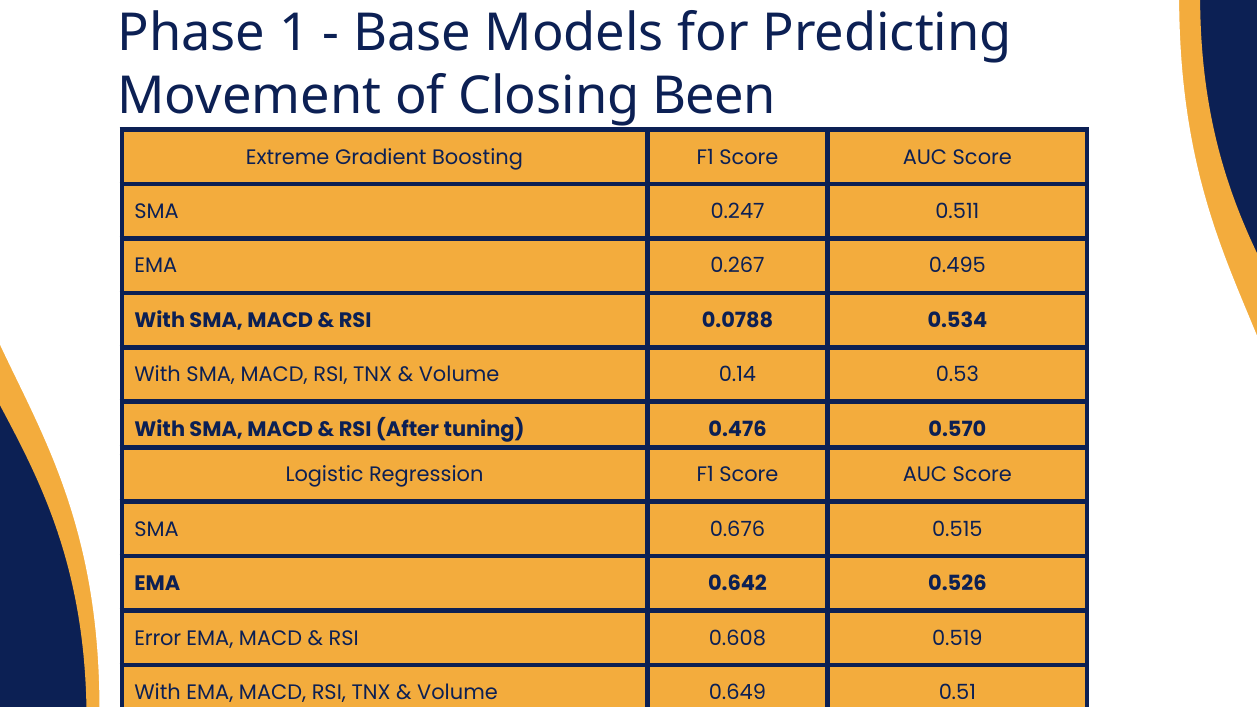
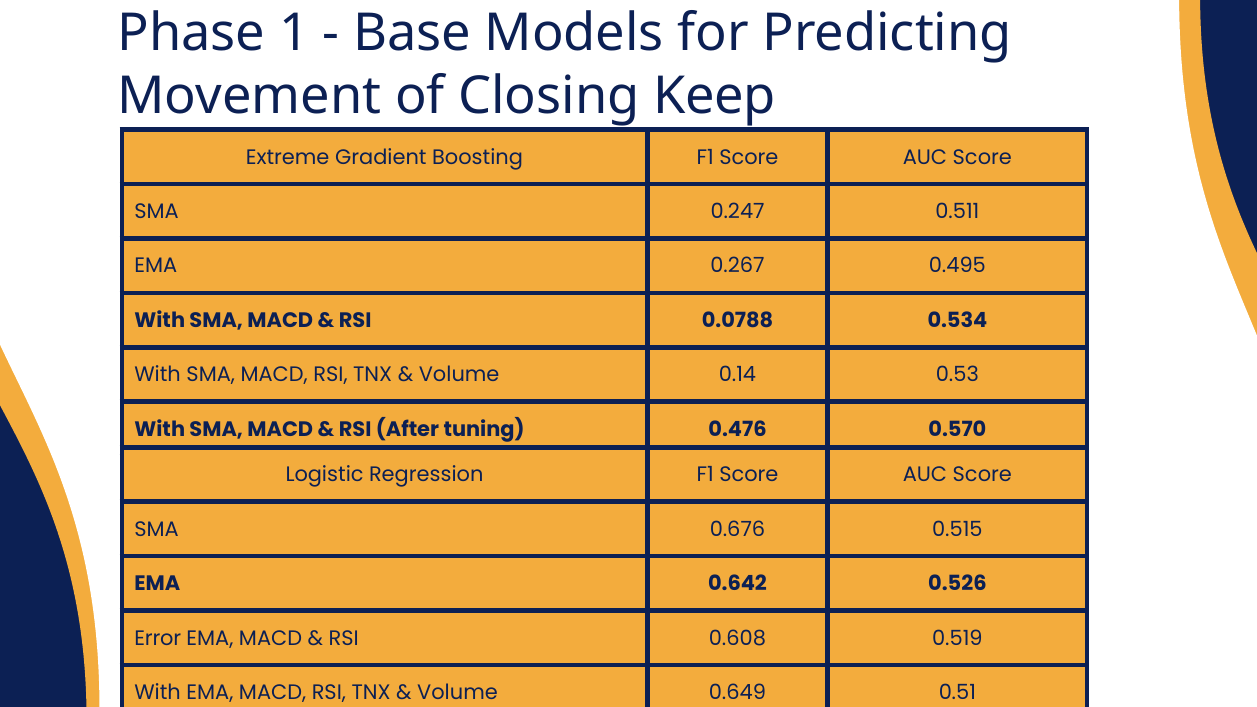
Been: Been -> Keep (714, 96)
